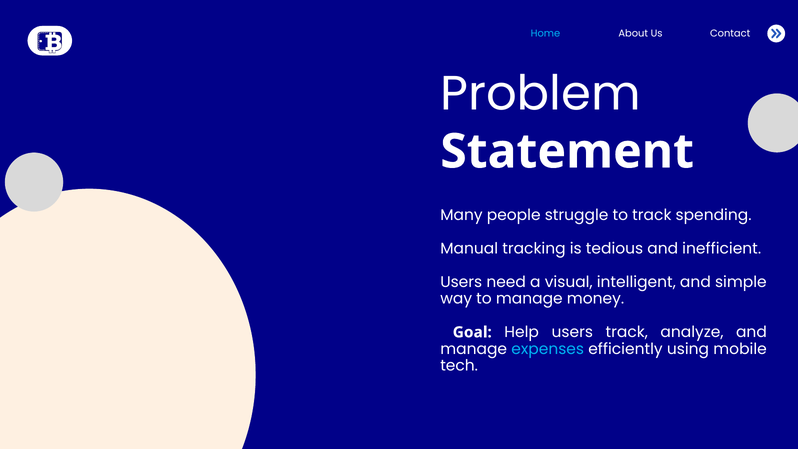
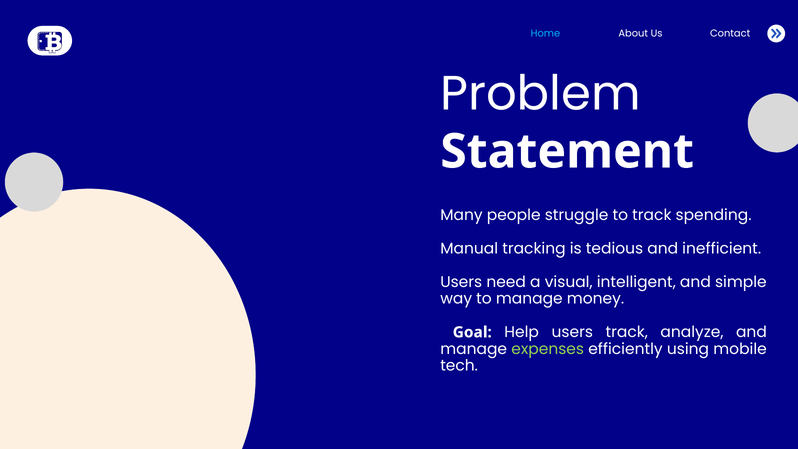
expenses colour: light blue -> light green (548, 349)
